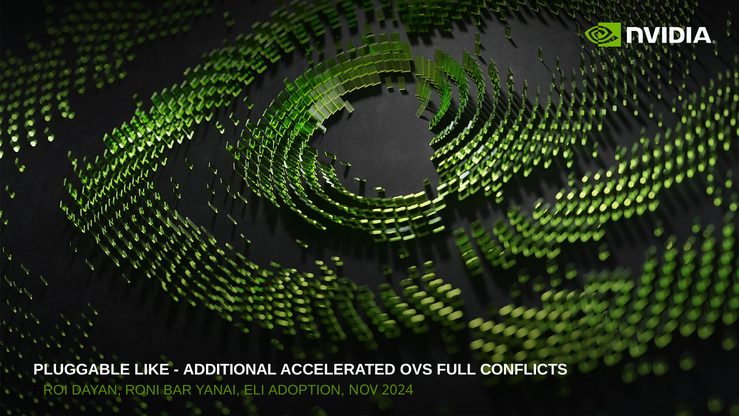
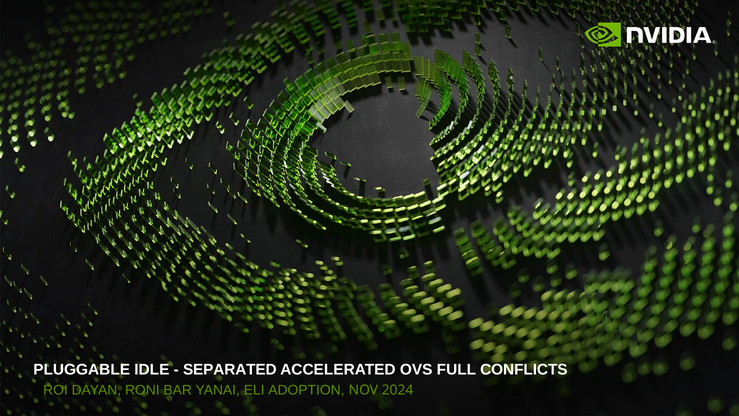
LIKE: LIKE -> IDLE (152, 369)
ADDITIONAL: ADDITIONAL -> SEPARATED (230, 369)
